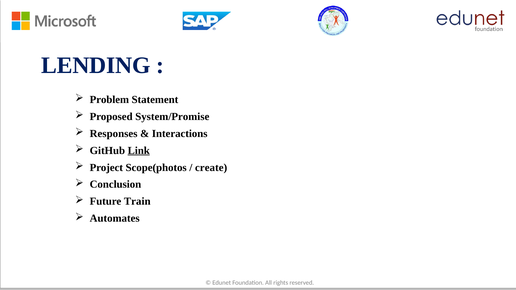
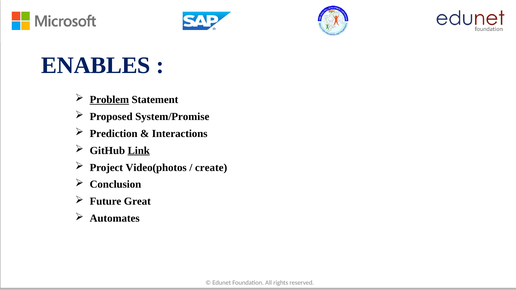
LENDING: LENDING -> ENABLES (96, 66)
Problem underline: none -> present (109, 100)
Responses: Responses -> Prediction (114, 134)
Scope(photos: Scope(photos -> Video(photos (156, 168)
Train: Train -> Great (137, 202)
